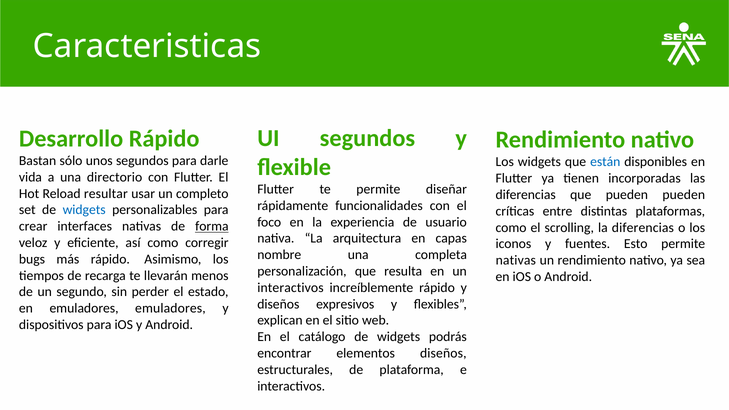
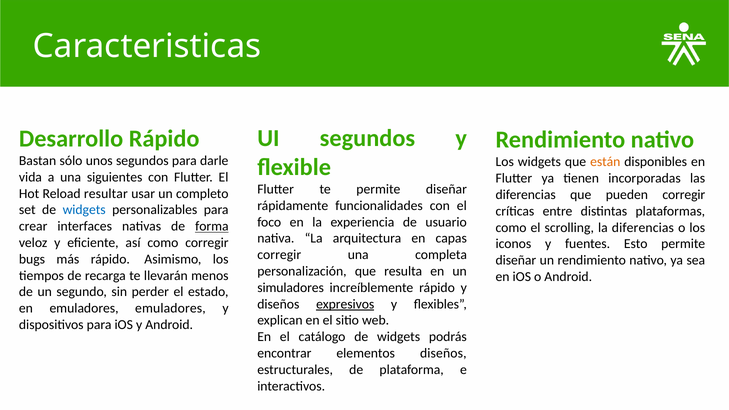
están colour: blue -> orange (605, 162)
directorio: directorio -> siguientes (115, 177)
pueden pueden: pueden -> corregir (684, 195)
nombre: nombre -> corregir (279, 255)
nativas: nativas -> diseñar (516, 260)
interactivos: interactivos -> simuladores (291, 288)
expresivos underline: none -> present (345, 304)
